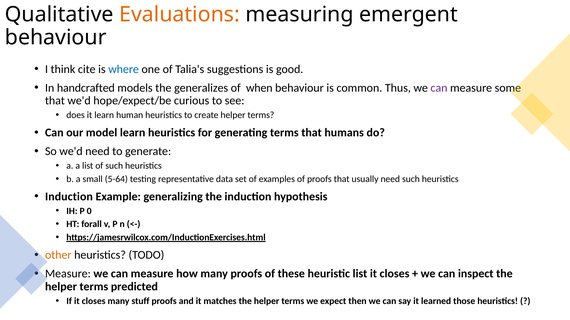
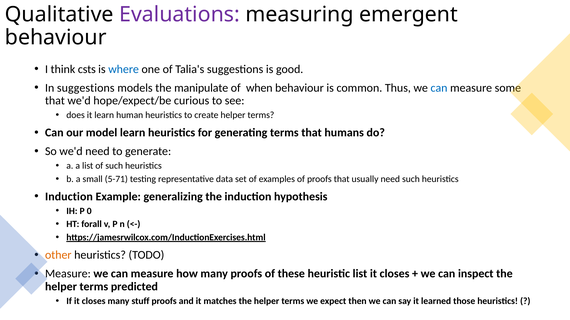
Evaluations colour: orange -> purple (180, 15)
cite: cite -> csts (87, 69)
In handcrafted: handcrafted -> suggestions (86, 88)
generalizes: generalizes -> manipulate (201, 88)
can colour: purple -> blue (439, 88)
5-64: 5-64 -> 5-71 (116, 179)
